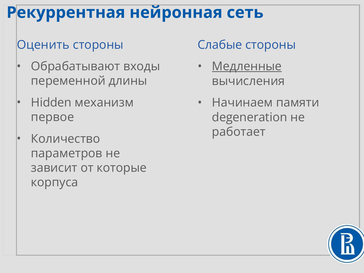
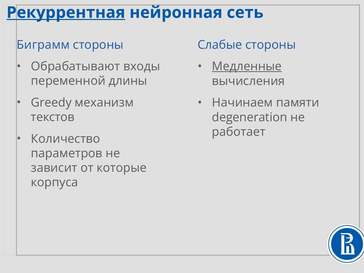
Рекуррентная underline: none -> present (66, 13)
Оценить: Оценить -> Биграмм (43, 45)
Hidden: Hidden -> Greedy (51, 103)
первое: первое -> текстов (53, 117)
